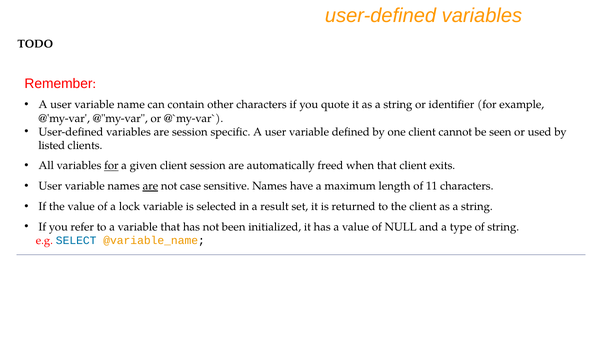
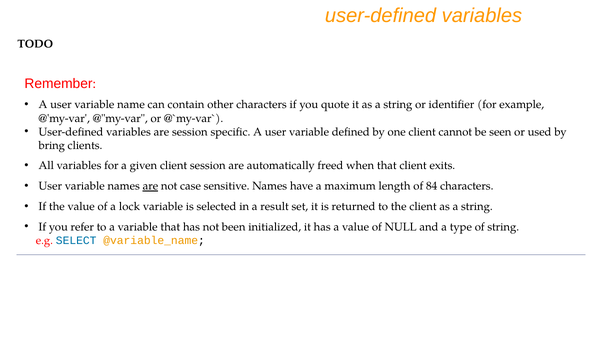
listed: listed -> bring (52, 145)
for underline: present -> none (111, 166)
11: 11 -> 84 (432, 186)
